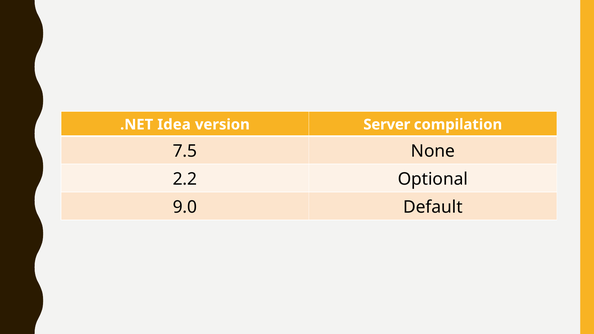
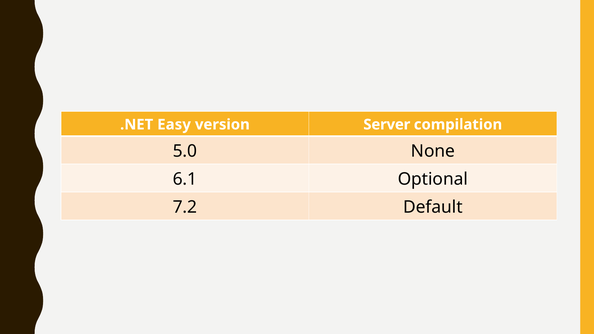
Idea: Idea -> Easy (174, 125)
7.5: 7.5 -> 5.0 (185, 151)
2.2: 2.2 -> 6.1 (185, 179)
9.0: 9.0 -> 7.2 (185, 207)
